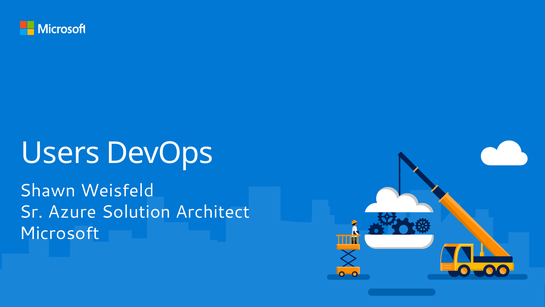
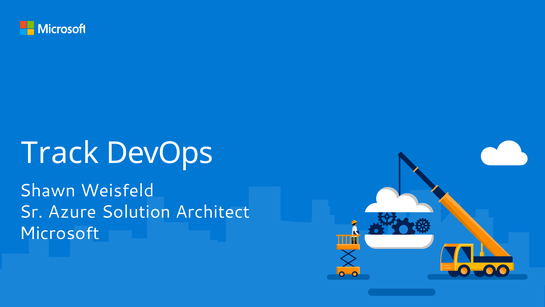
Users: Users -> Track (60, 153)
